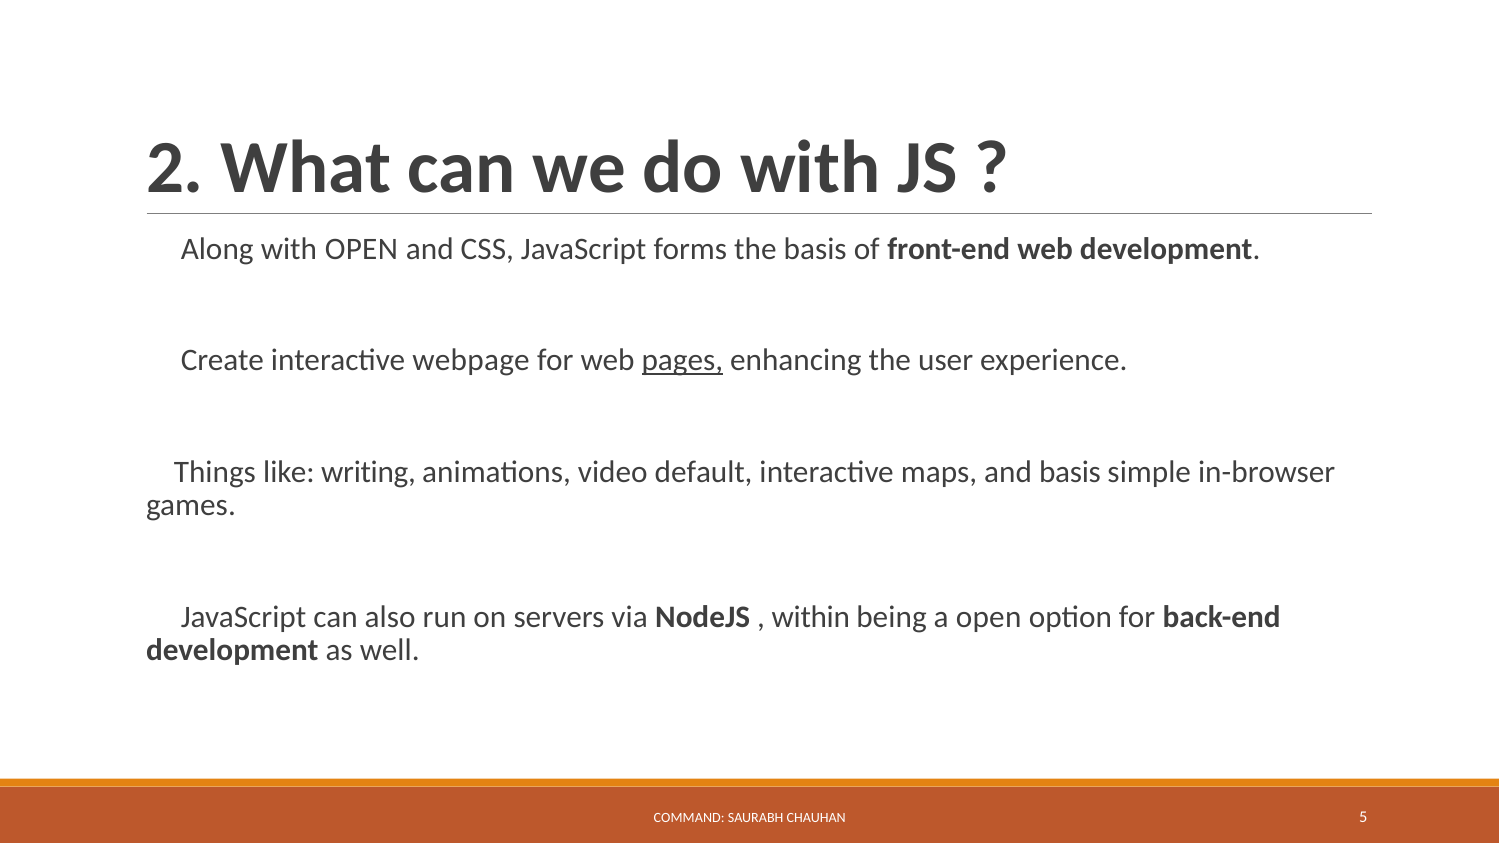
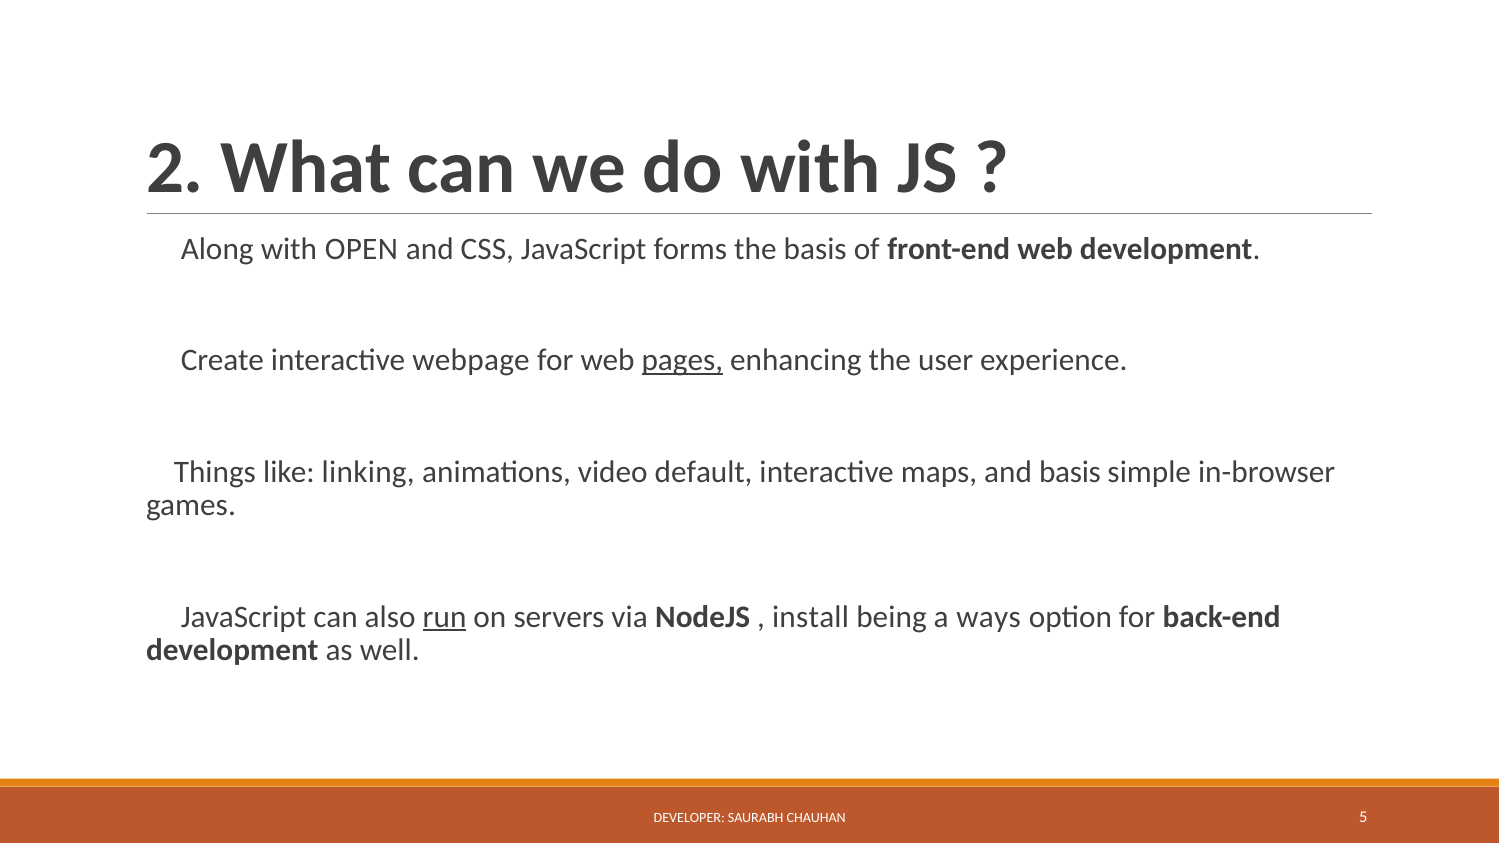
writing: writing -> linking (368, 472)
run underline: none -> present (445, 617)
within: within -> install (811, 617)
a open: open -> ways (989, 617)
COMMAND: COMMAND -> DEVELOPER (689, 818)
